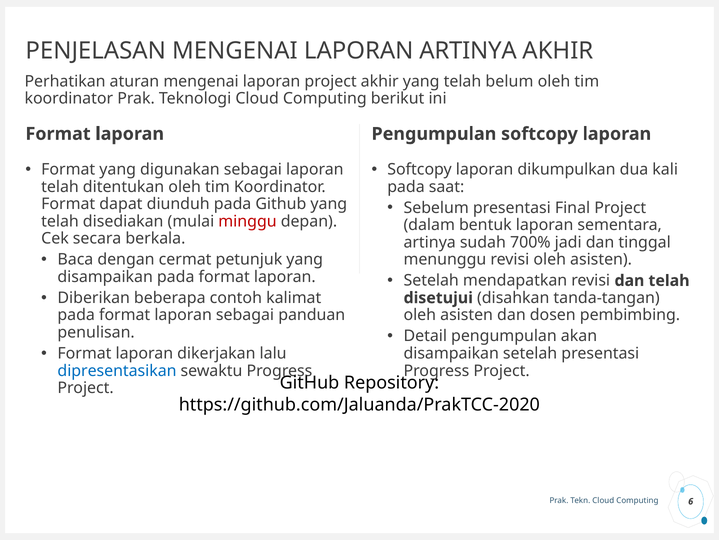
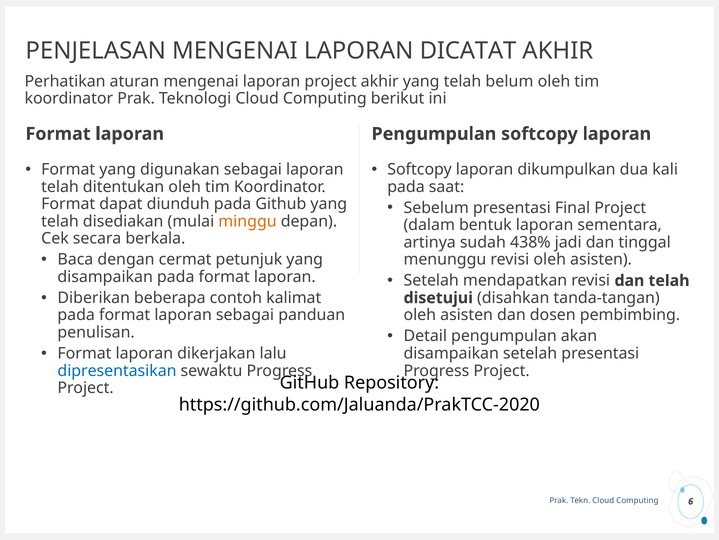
LAPORAN ARTINYA: ARTINYA -> DICATAT (468, 51)
minggu colour: red -> orange (247, 221)
700%: 700% -> 438% (530, 242)
